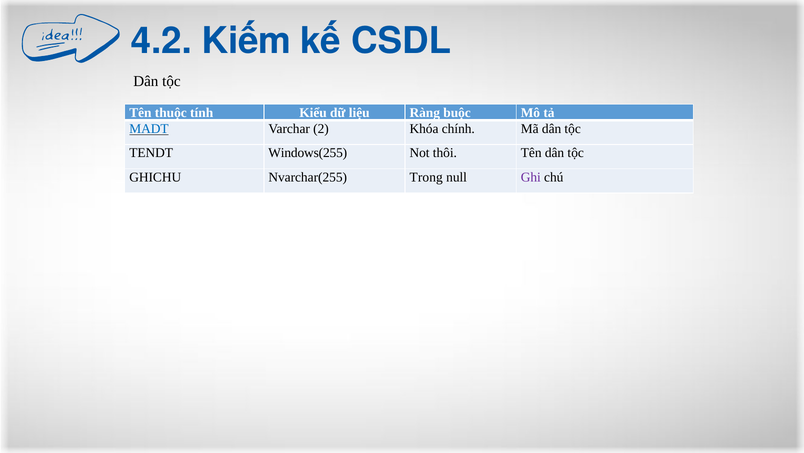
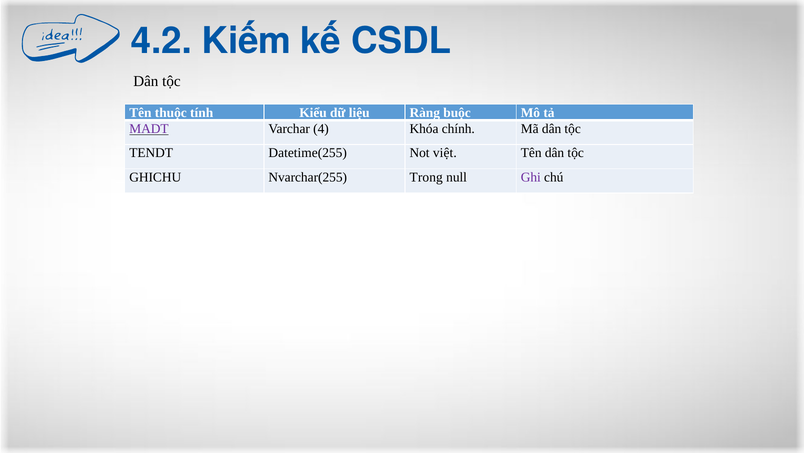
MADT colour: blue -> purple (149, 129)
2: 2 -> 4 (321, 129)
Windows(255: Windows(255 -> Datetime(255 (308, 153)
thôi: thôi -> việt (445, 153)
